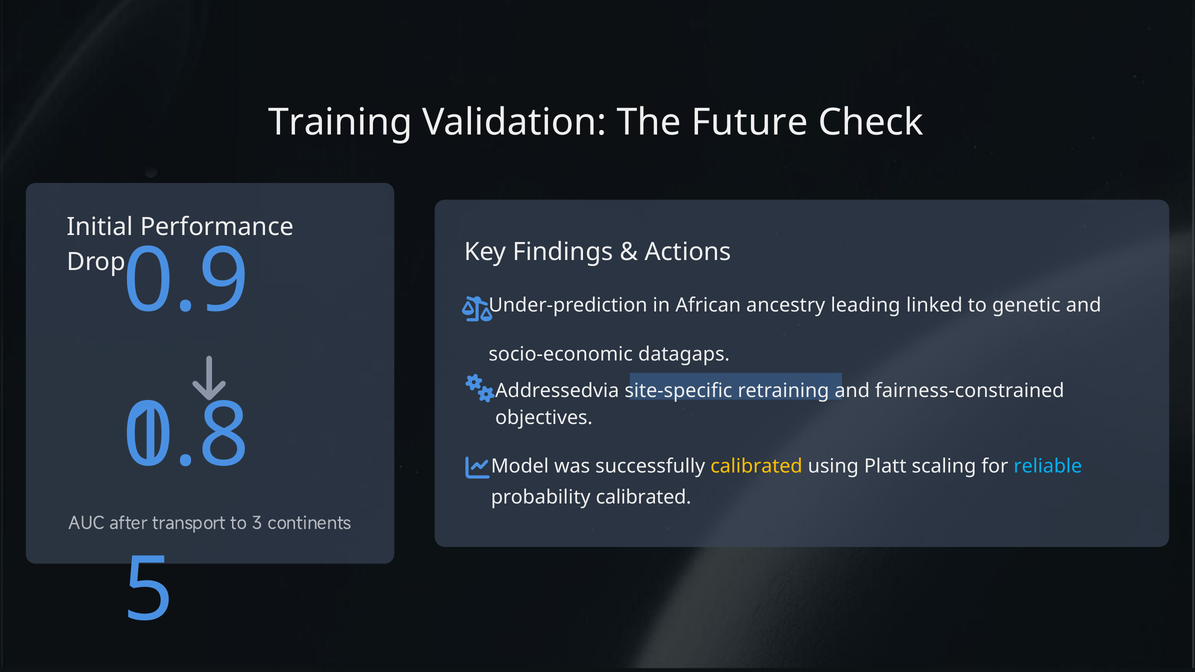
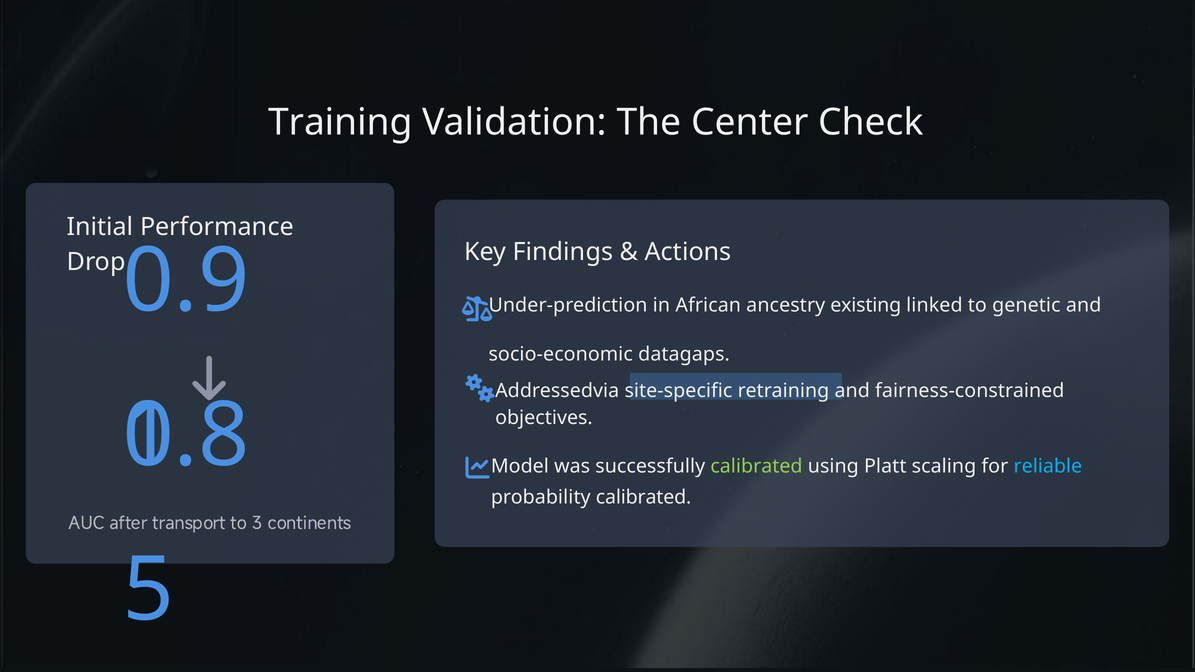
Future: Future -> Center (750, 123)
leading: leading -> existing (866, 306)
calibrated colour: yellow -> light green (756, 467)
